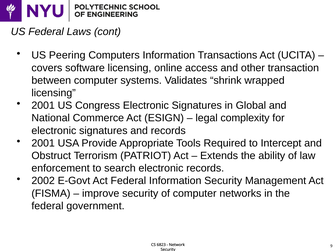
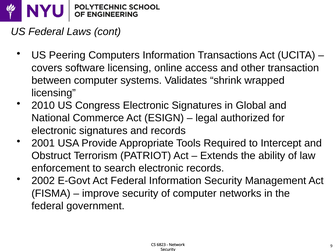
2001: 2001 -> 2010 (43, 106)
complexity: complexity -> authorized (245, 118)
